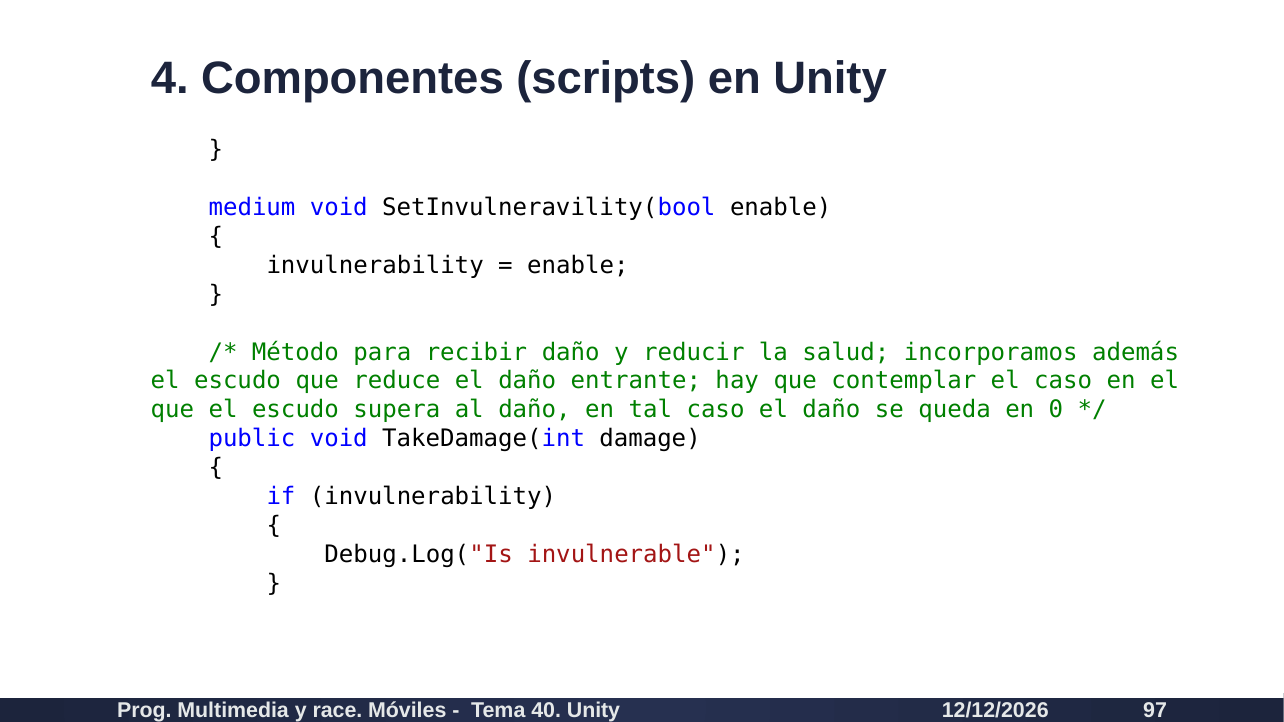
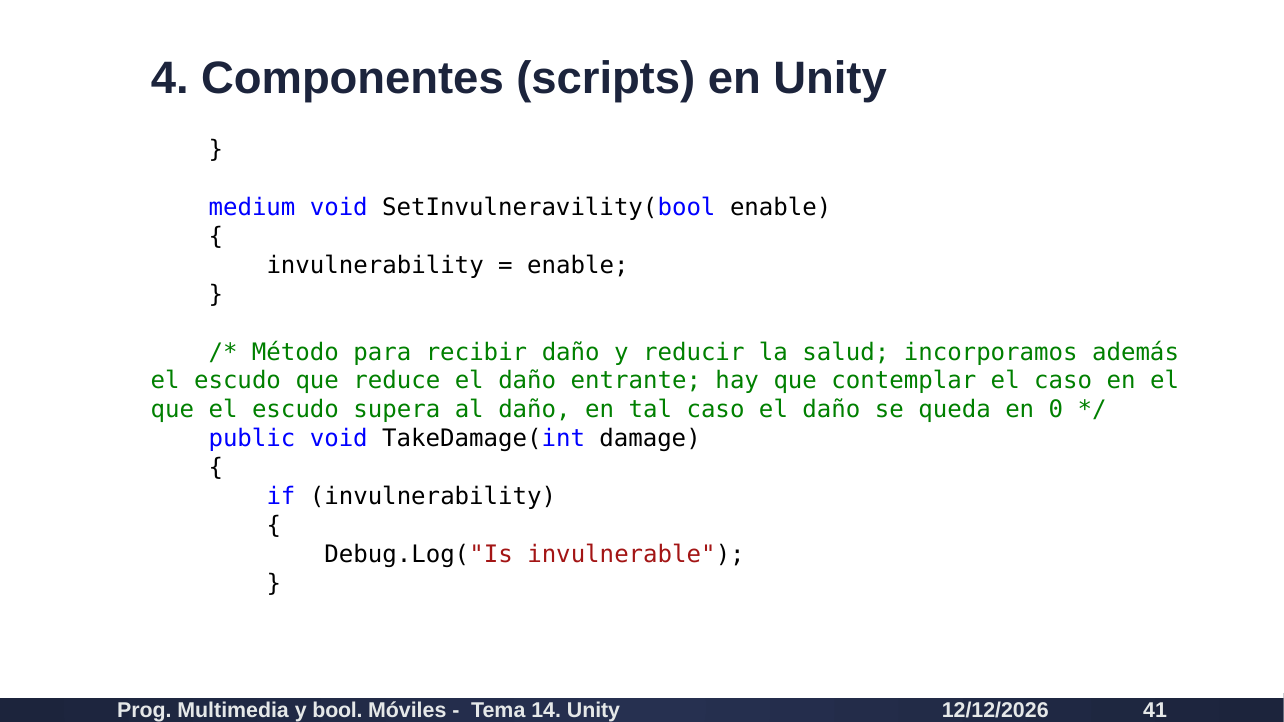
race: race -> bool (337, 711)
40: 40 -> 14 (546, 711)
97: 97 -> 41 (1155, 711)
